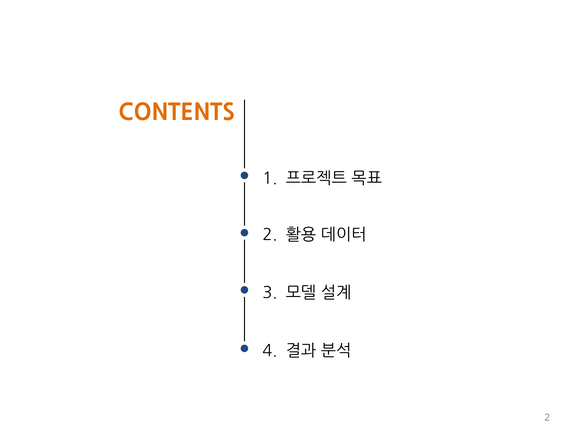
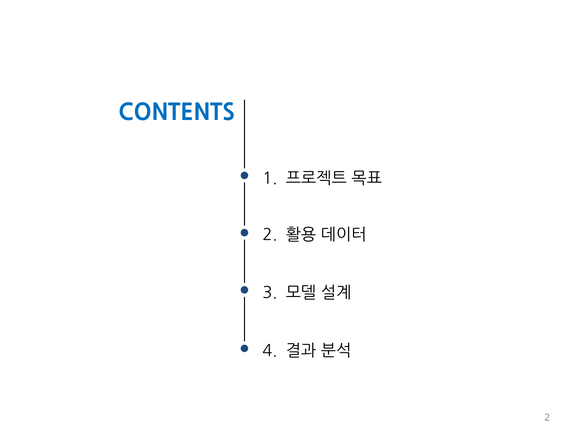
CONTENTS colour: orange -> blue (177, 113)
